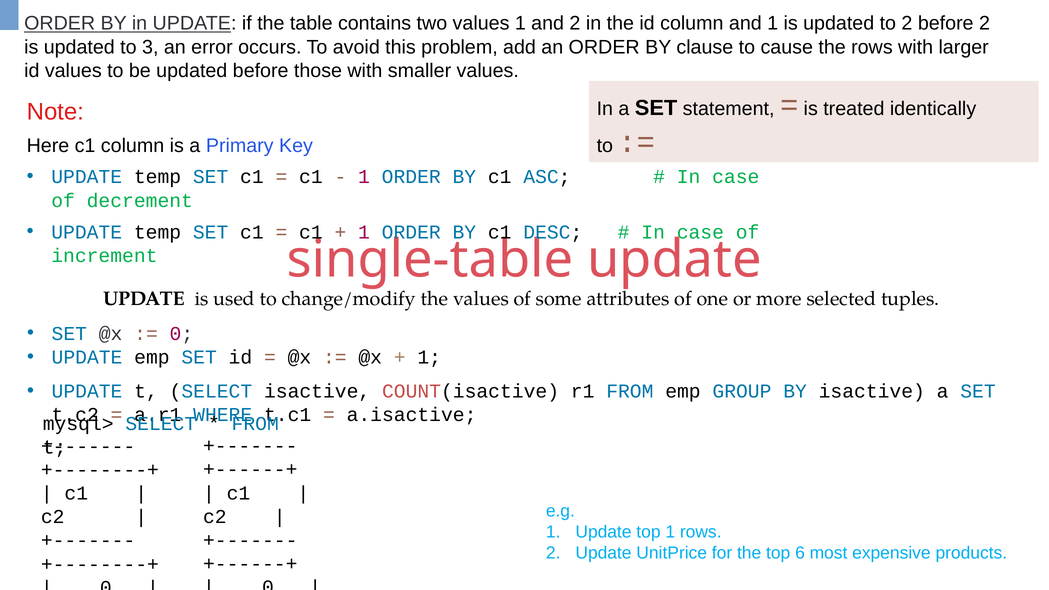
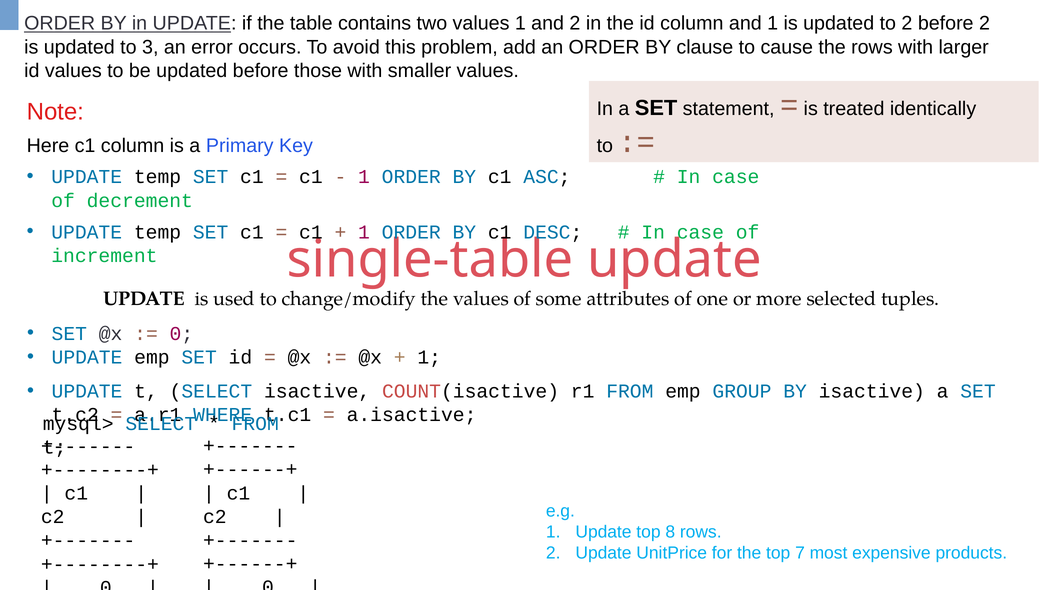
top 1: 1 -> 8 (670, 532)
top 6: 6 -> 7 (800, 553)
